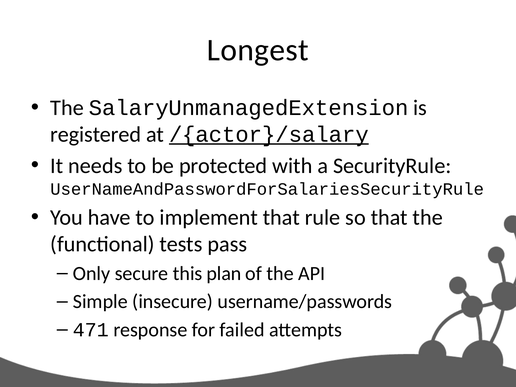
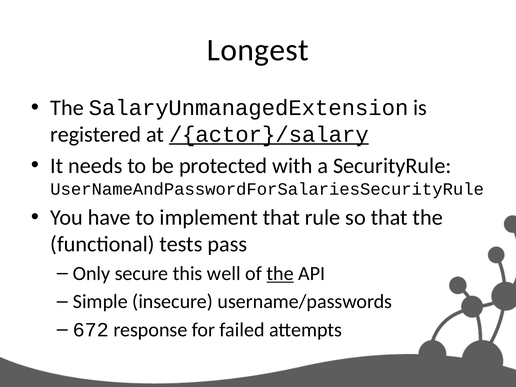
plan: plan -> well (224, 274)
the underline: none -> present (280, 274)
471: 471 -> 672 (91, 330)
